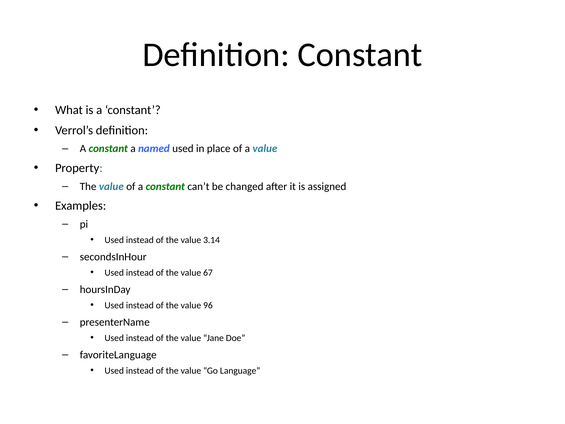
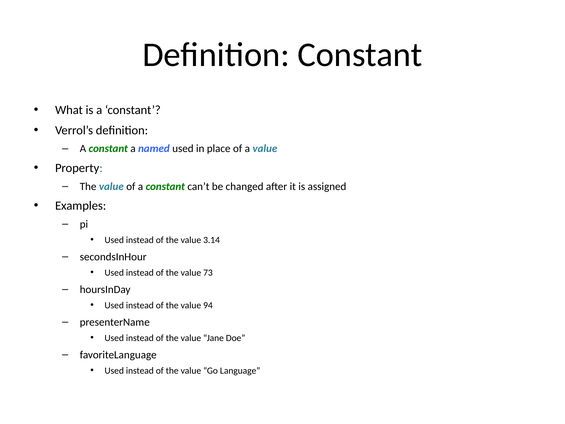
67: 67 -> 73 (208, 273)
96: 96 -> 94 (208, 305)
